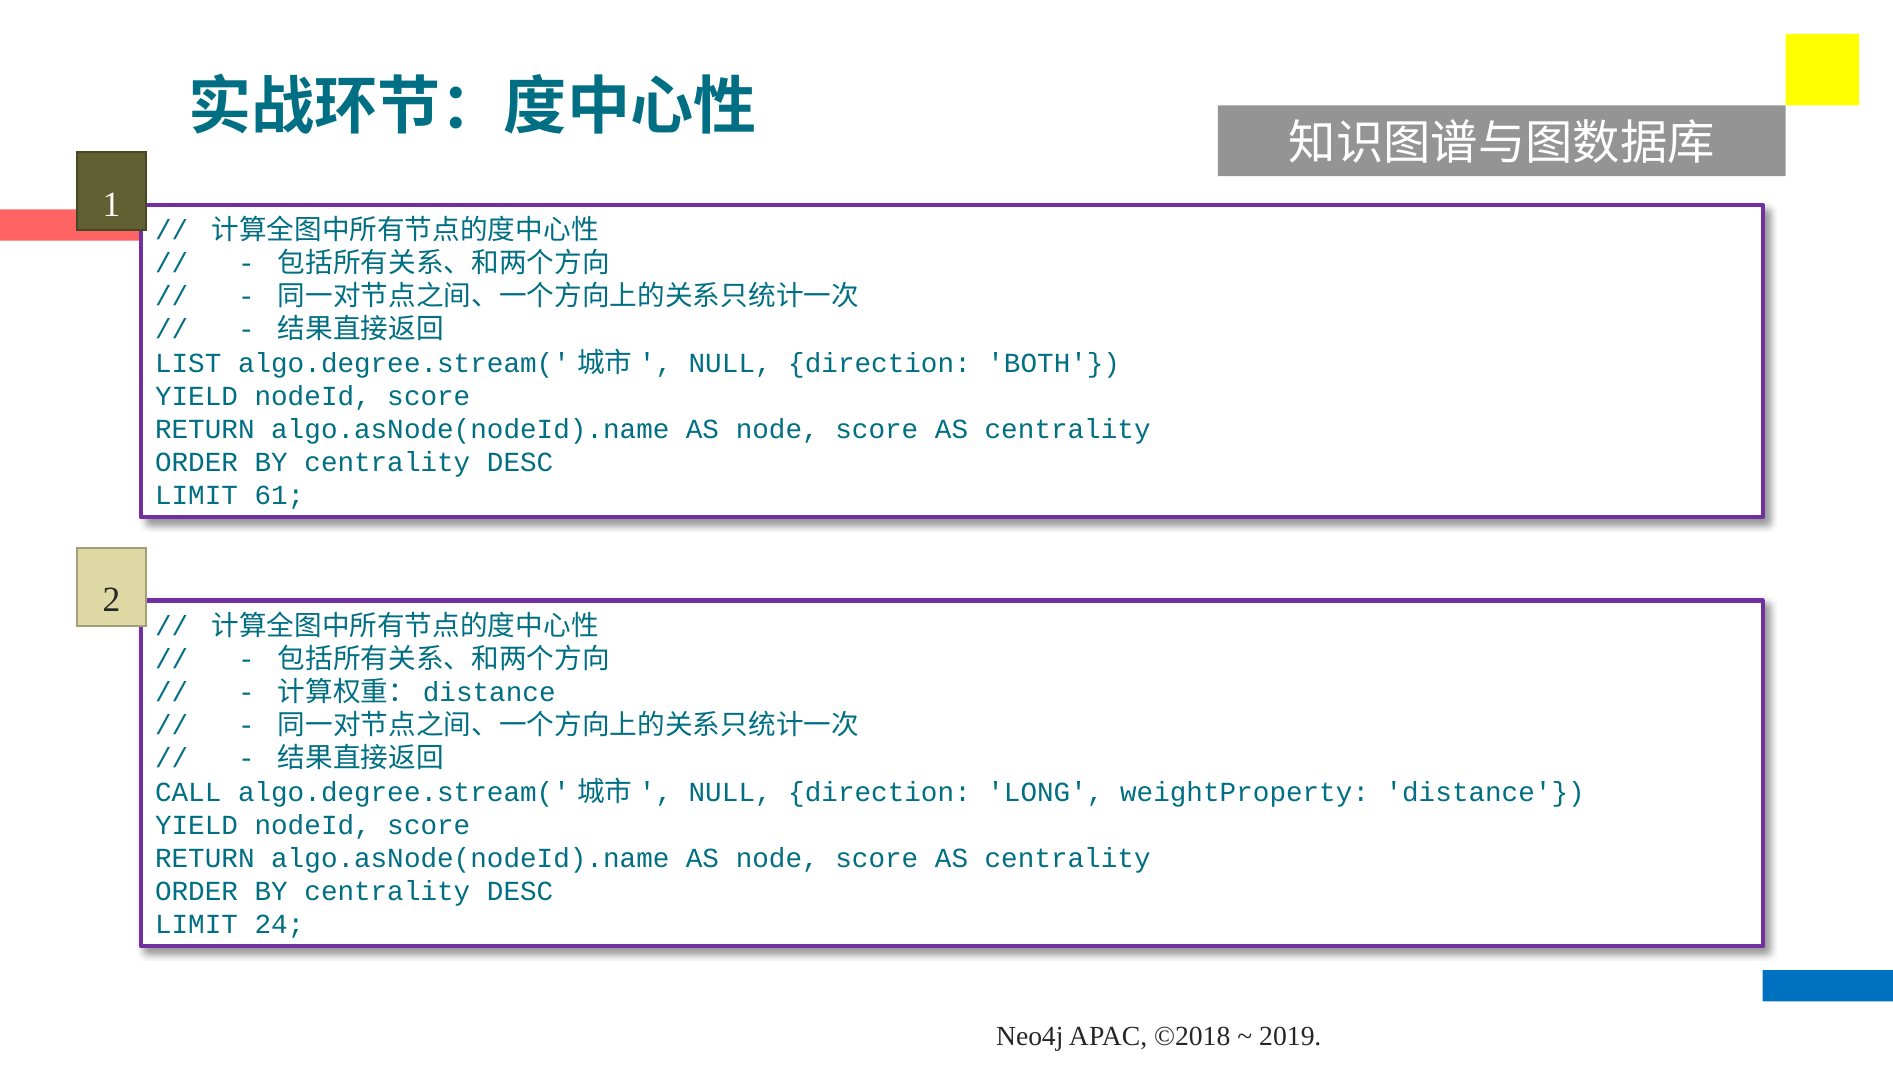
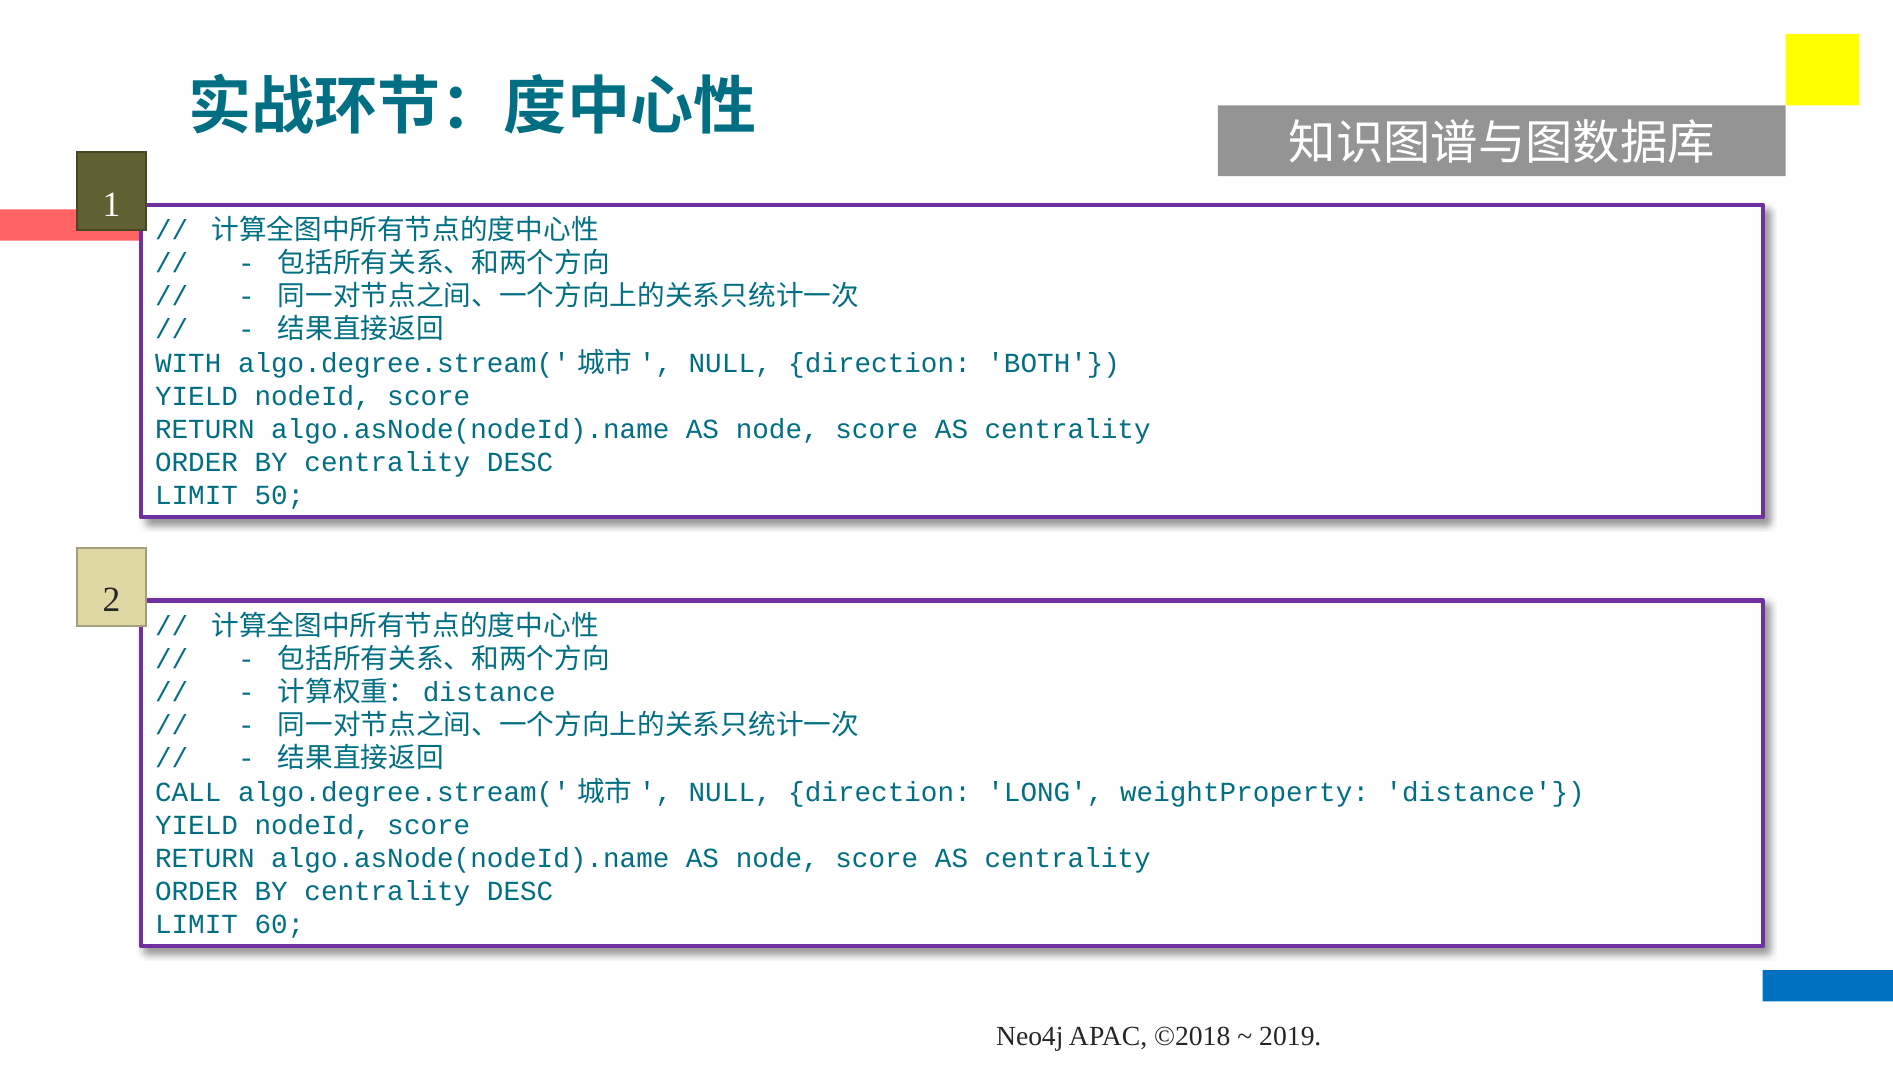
LIST: LIST -> WITH (188, 363)
61: 61 -> 50 (279, 496)
24: 24 -> 60 (279, 924)
